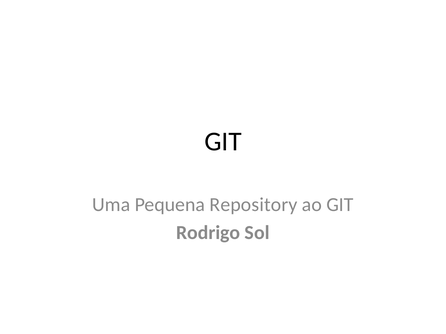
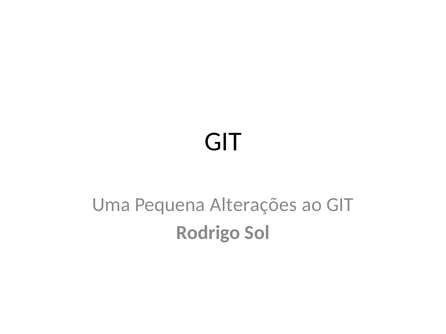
Repository: Repository -> Alterações (253, 205)
